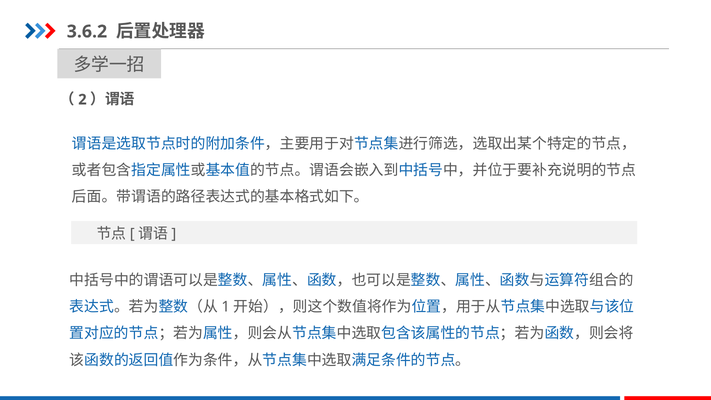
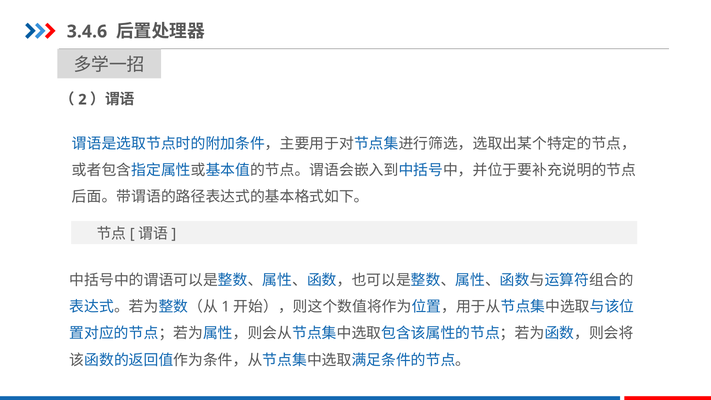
3.6.2: 3.6.2 -> 3.4.6 (87, 32)
